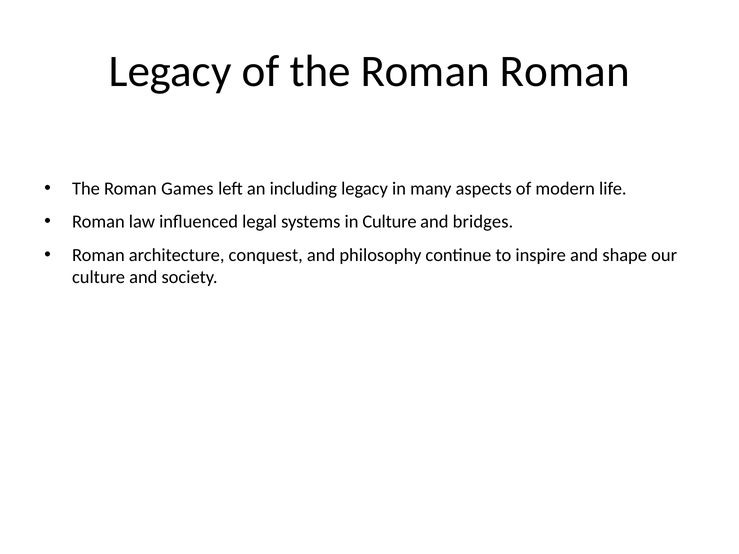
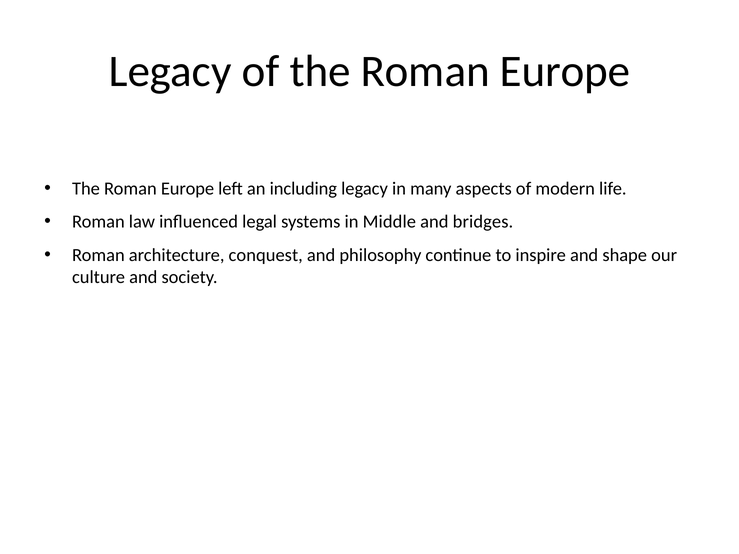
of the Roman Roman: Roman -> Europe (565, 72)
Games: Games -> Europe (187, 189)
in Culture: Culture -> Middle (389, 222)
